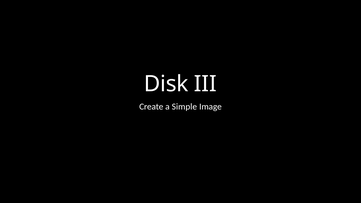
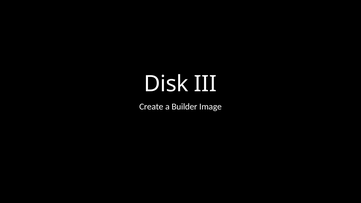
Simple: Simple -> Builder (184, 107)
